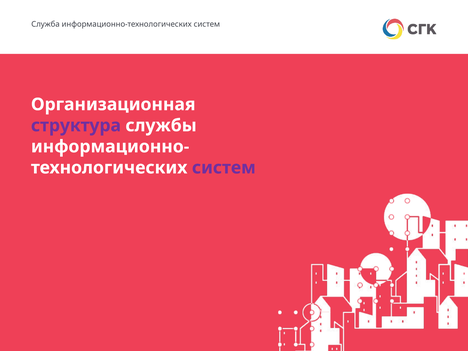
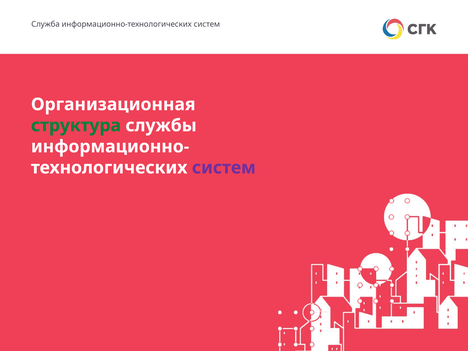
структура colour: purple -> green (76, 126)
